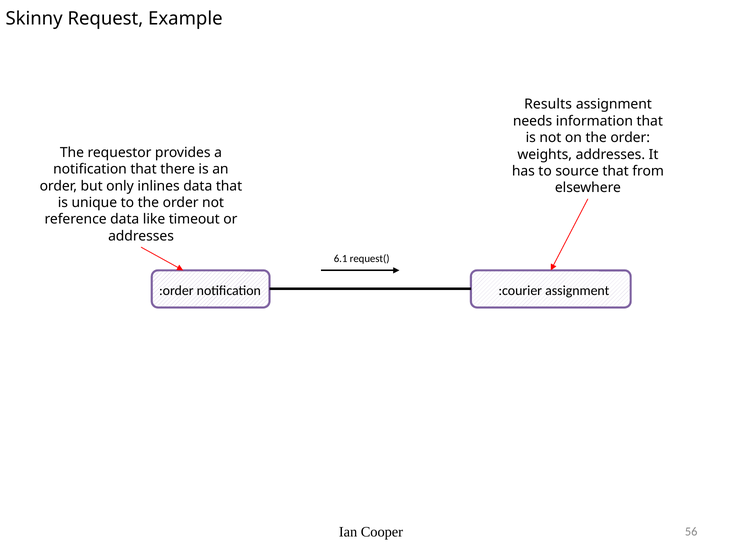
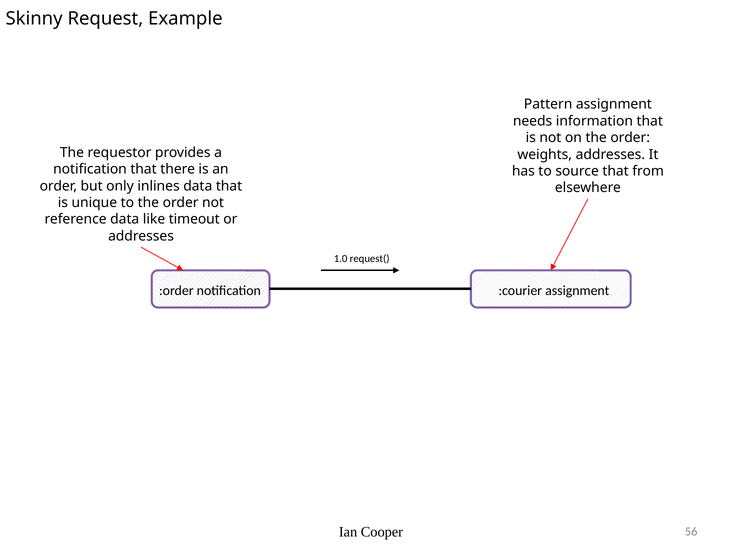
Results: Results -> Pattern (548, 104)
6.1: 6.1 -> 1.0 (341, 258)
